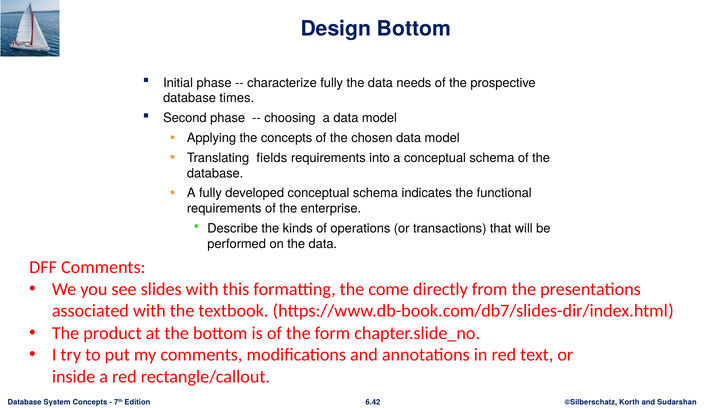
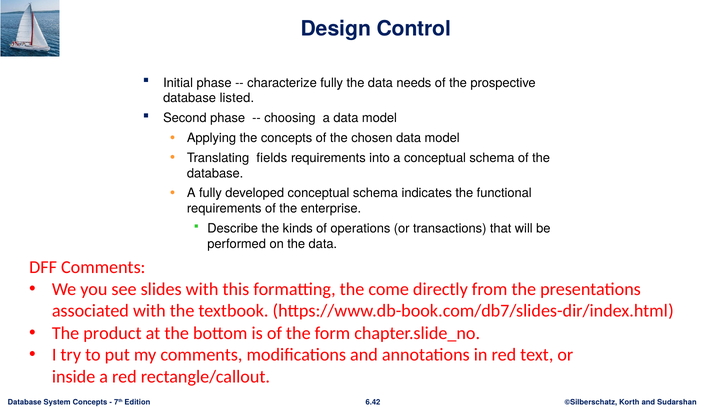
Design Bottom: Bottom -> Control (414, 29)
times: times -> listed (237, 98)
